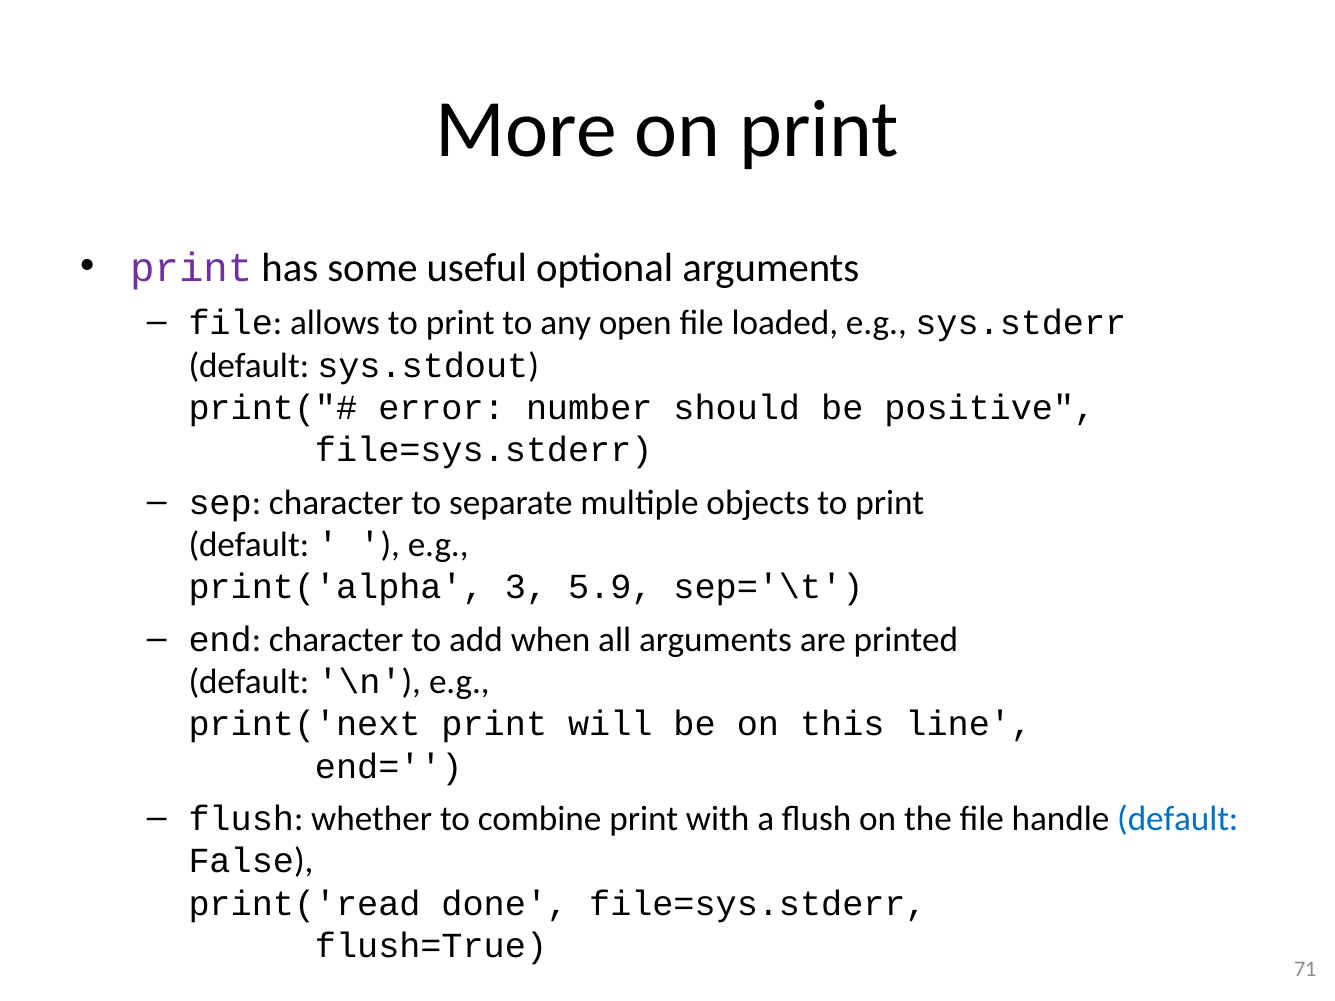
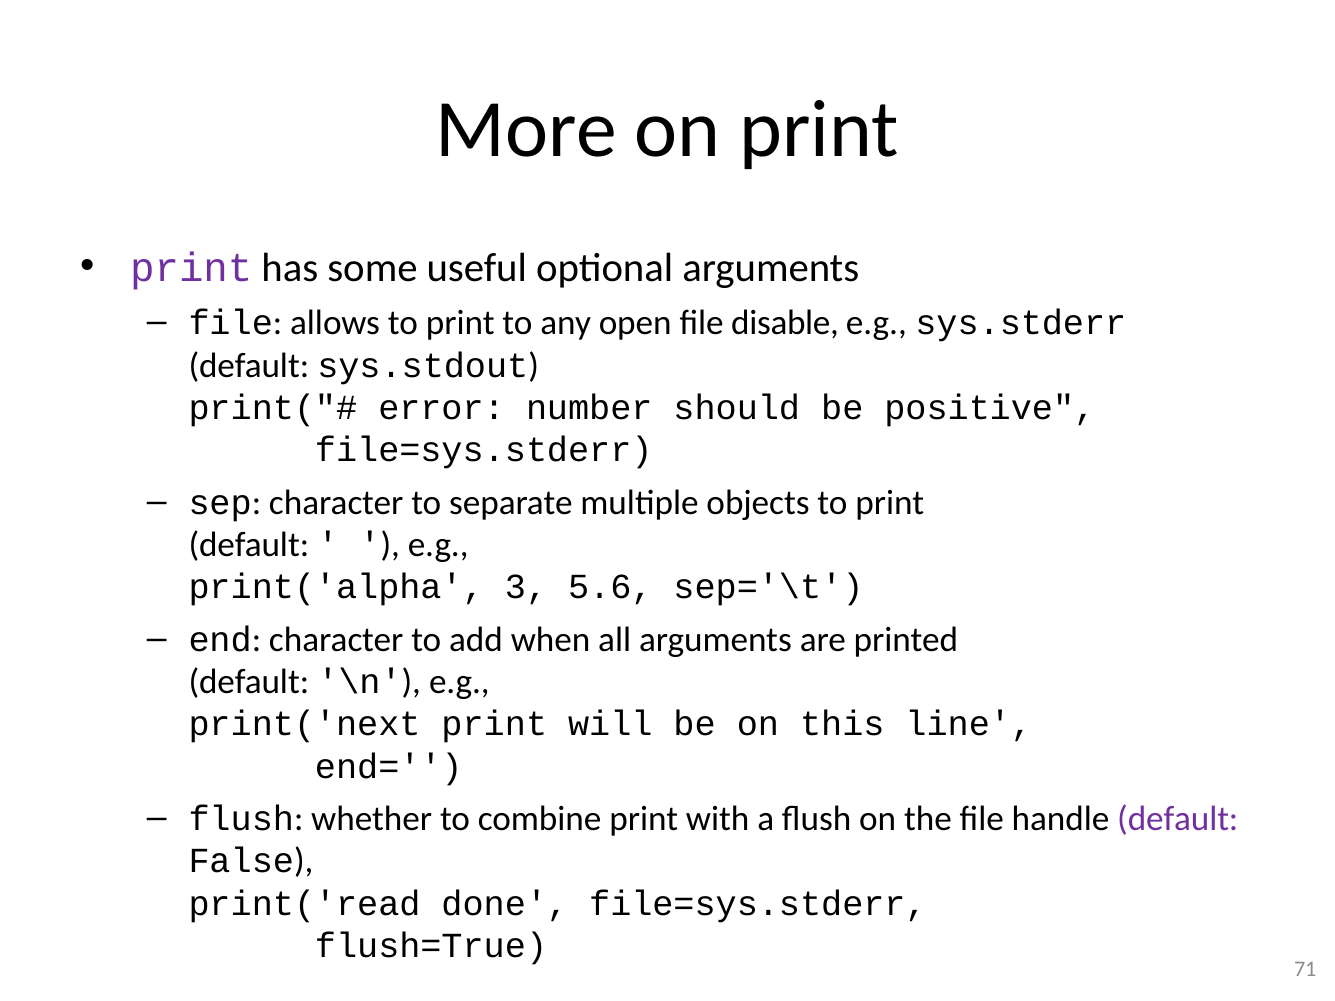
loaded: loaded -> disable (785, 323)
5.9: 5.9 -> 5.6 (610, 587)
default colour: blue -> purple (1178, 819)
